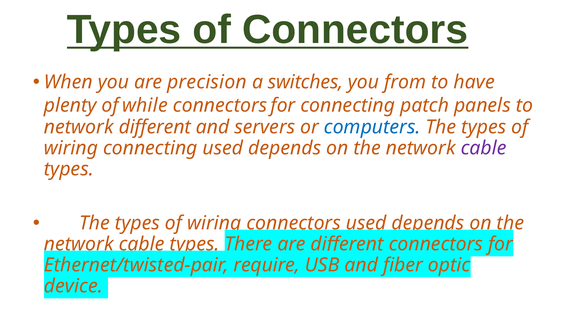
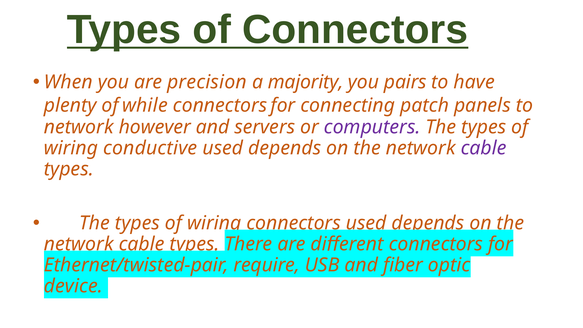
switches: switches -> majority (306, 82)
from: from -> pairs (405, 82)
network different: different -> however (155, 127)
computers colour: blue -> purple (372, 127)
wiring connecting: connecting -> conductive (150, 148)
